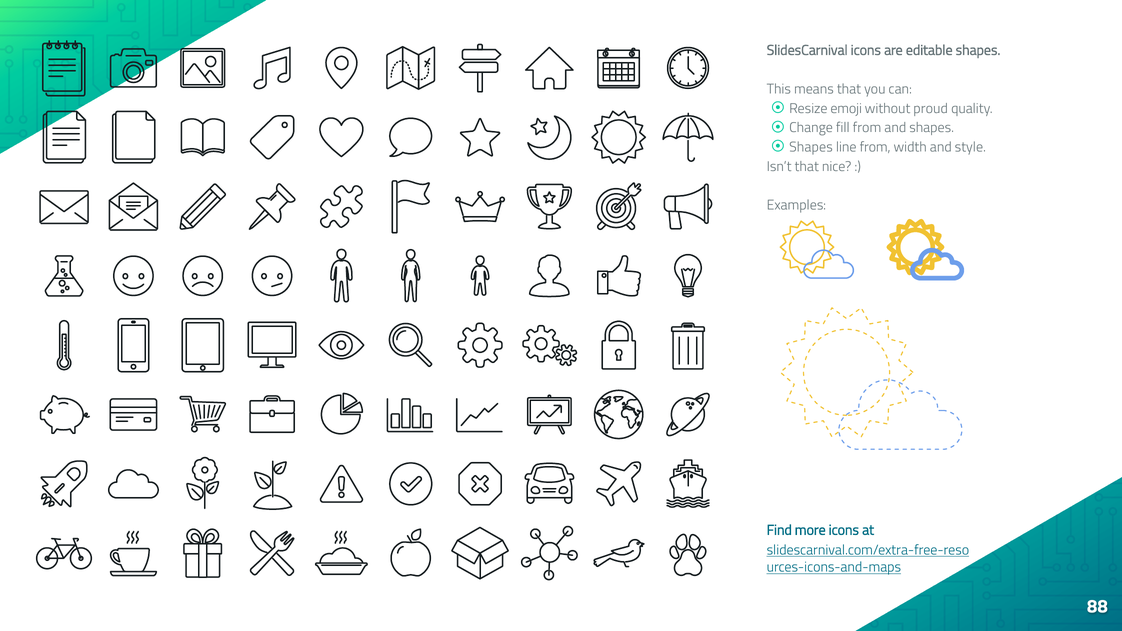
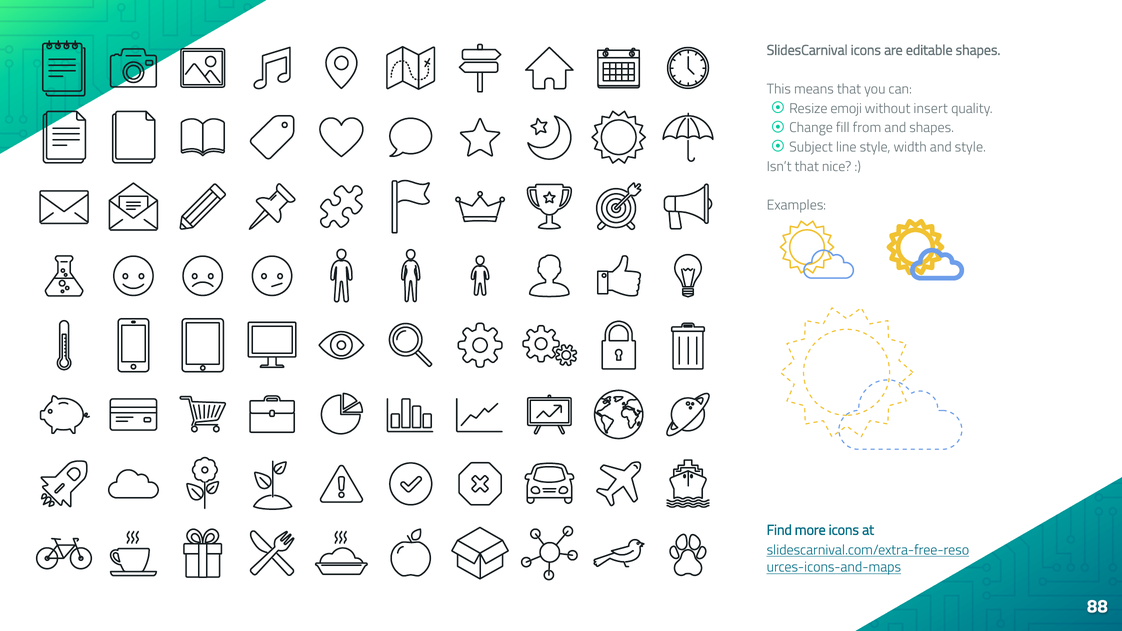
proud: proud -> insert (931, 108)
Shapes: Shapes -> Subject (811, 147)
line from: from -> style (875, 147)
